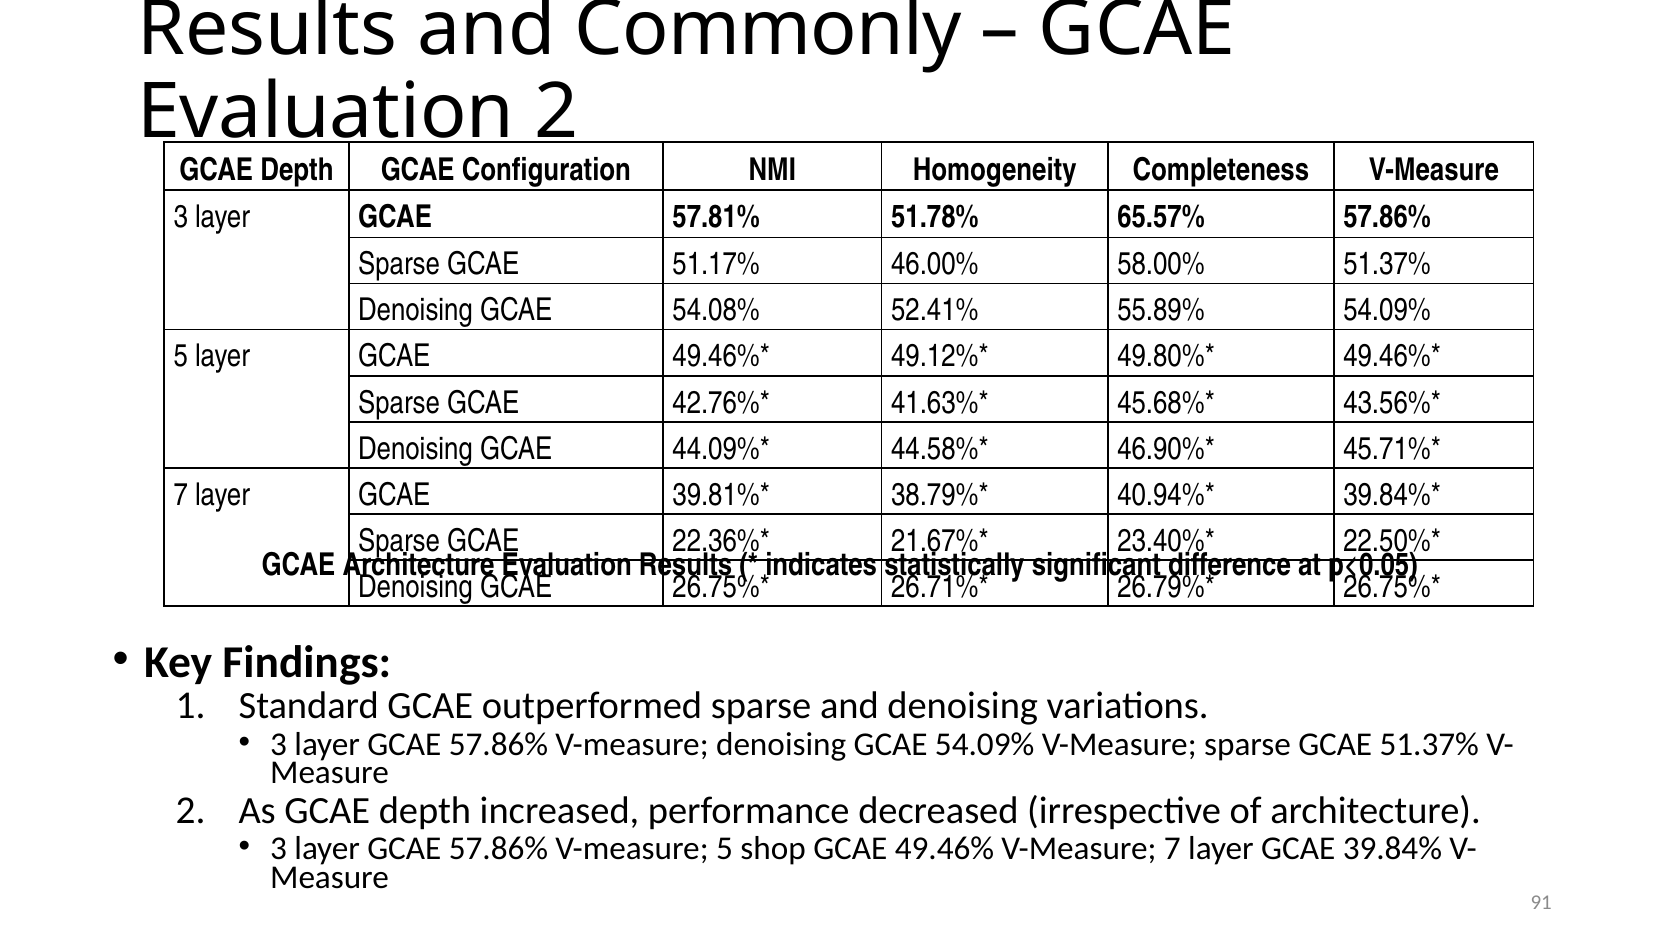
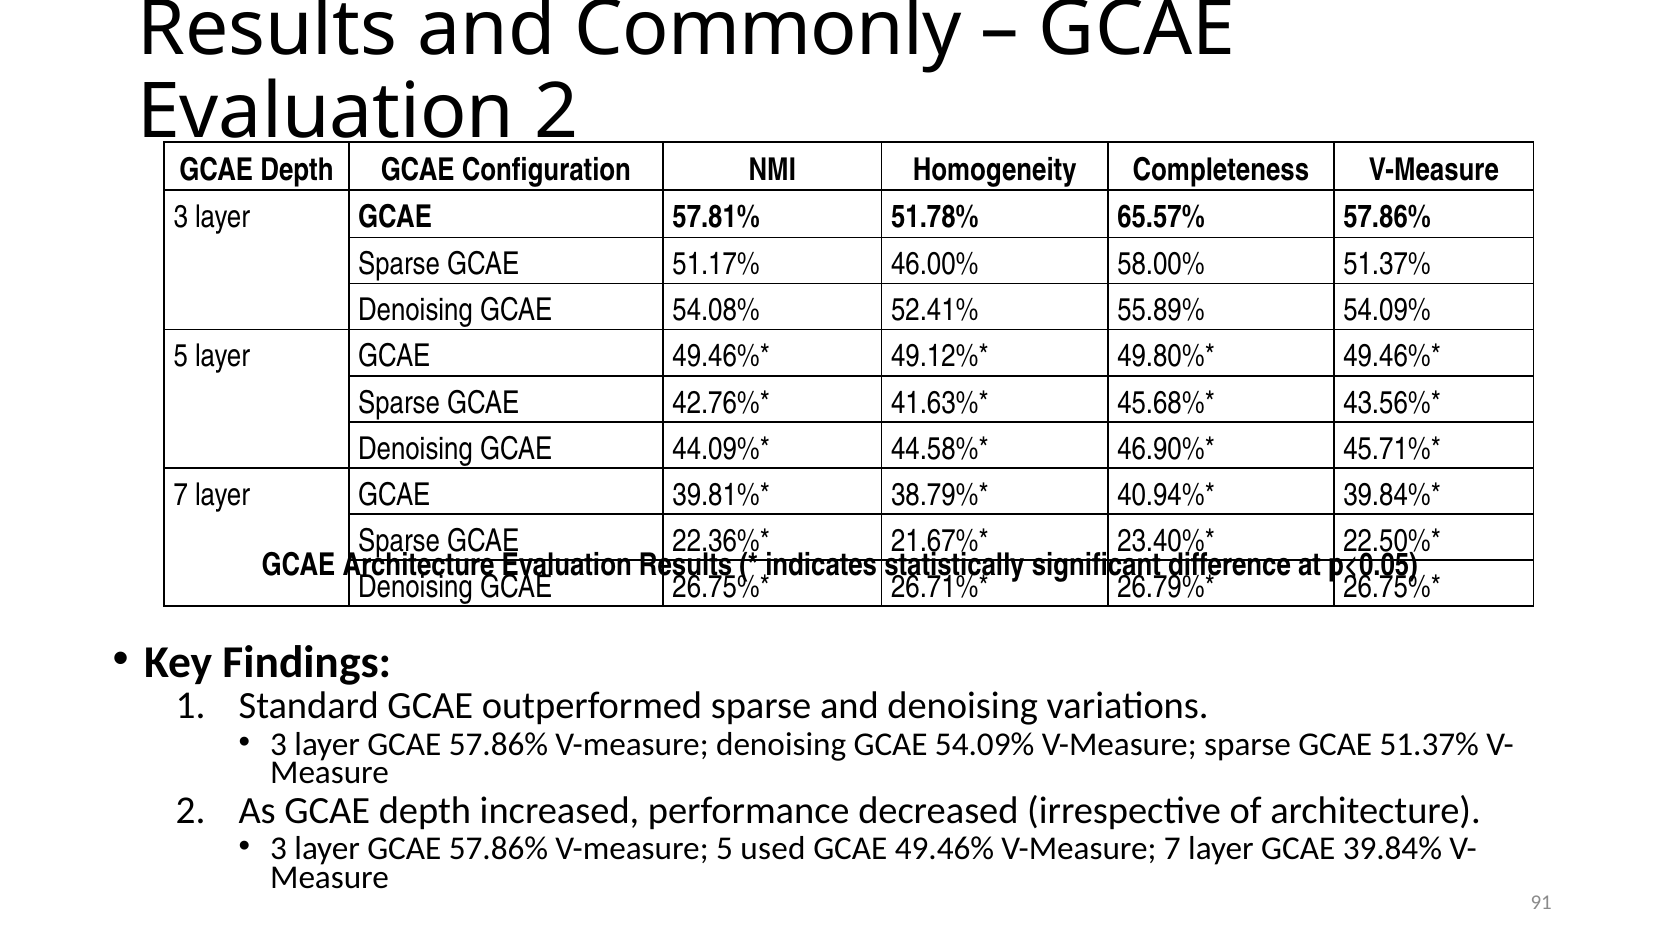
shop: shop -> used (773, 849)
